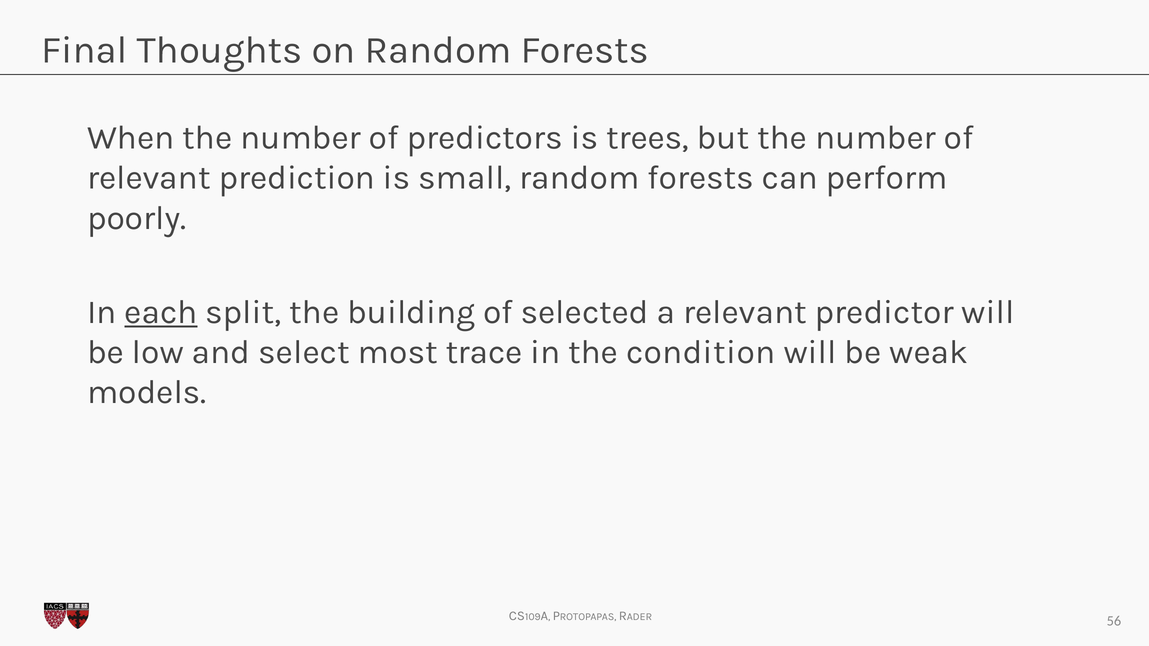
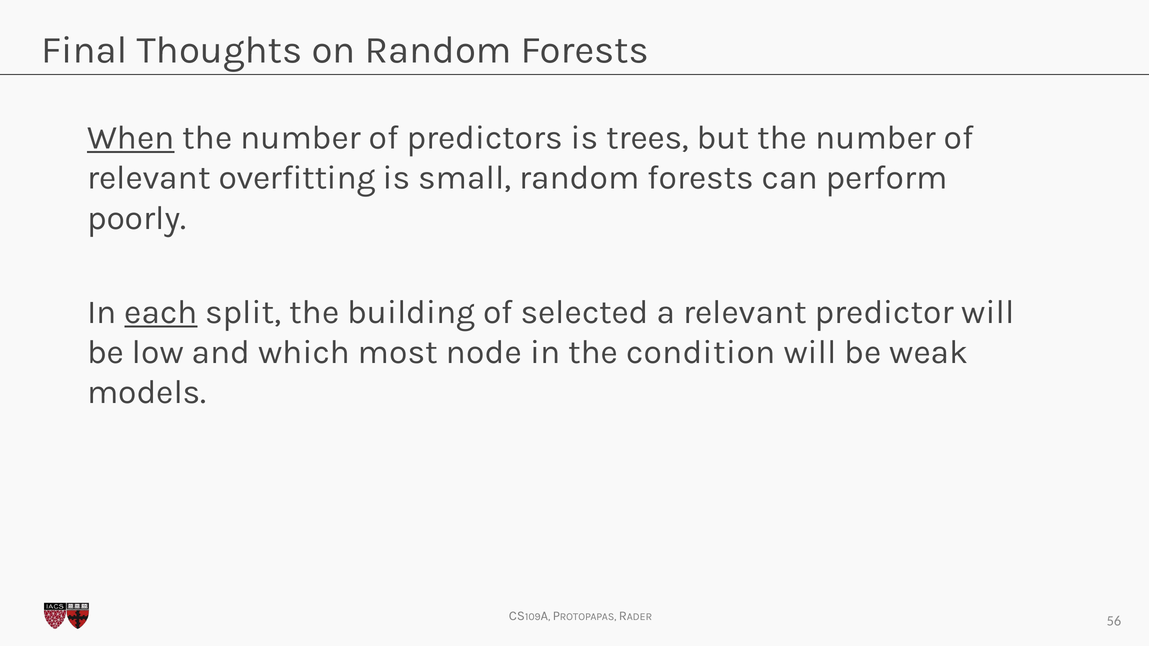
When underline: none -> present (131, 138)
prediction: prediction -> overfitting (297, 178)
select: select -> which (304, 352)
trace: trace -> node (484, 352)
